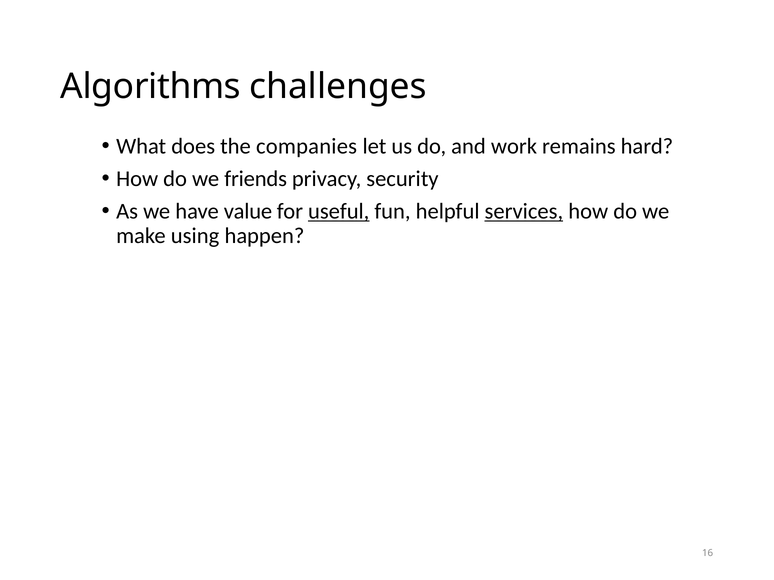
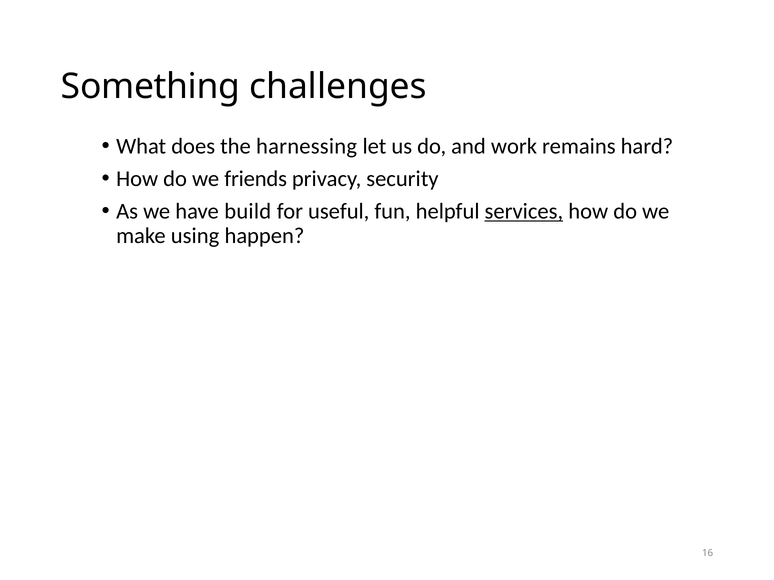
Algorithms: Algorithms -> Something (151, 87)
companies: companies -> harnessing (307, 147)
value: value -> build (248, 211)
useful underline: present -> none (339, 211)
